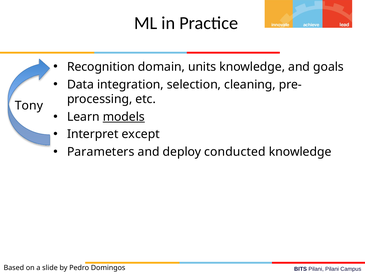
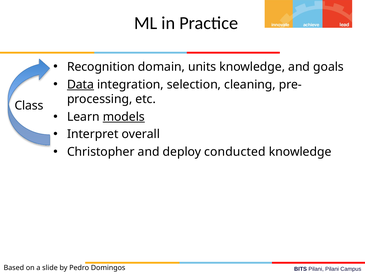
Data underline: none -> present (80, 85)
Tony: Tony -> Class (29, 106)
except: except -> overall (141, 134)
Parameters: Parameters -> Christopher (101, 152)
